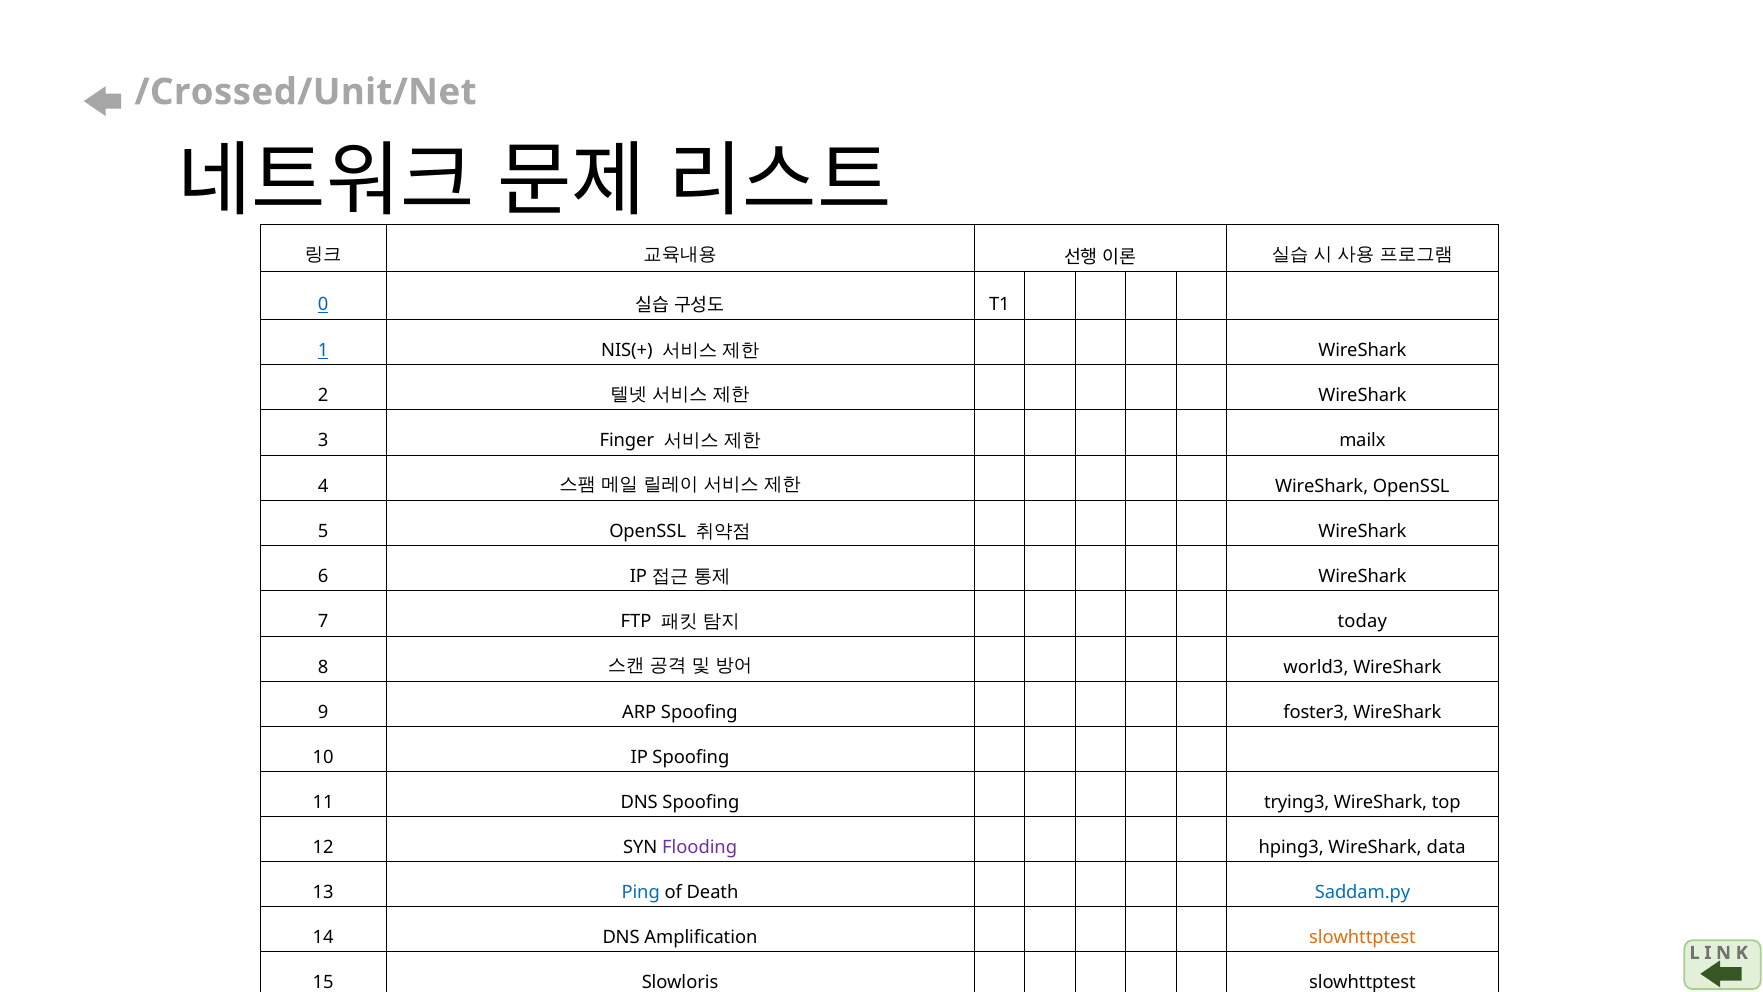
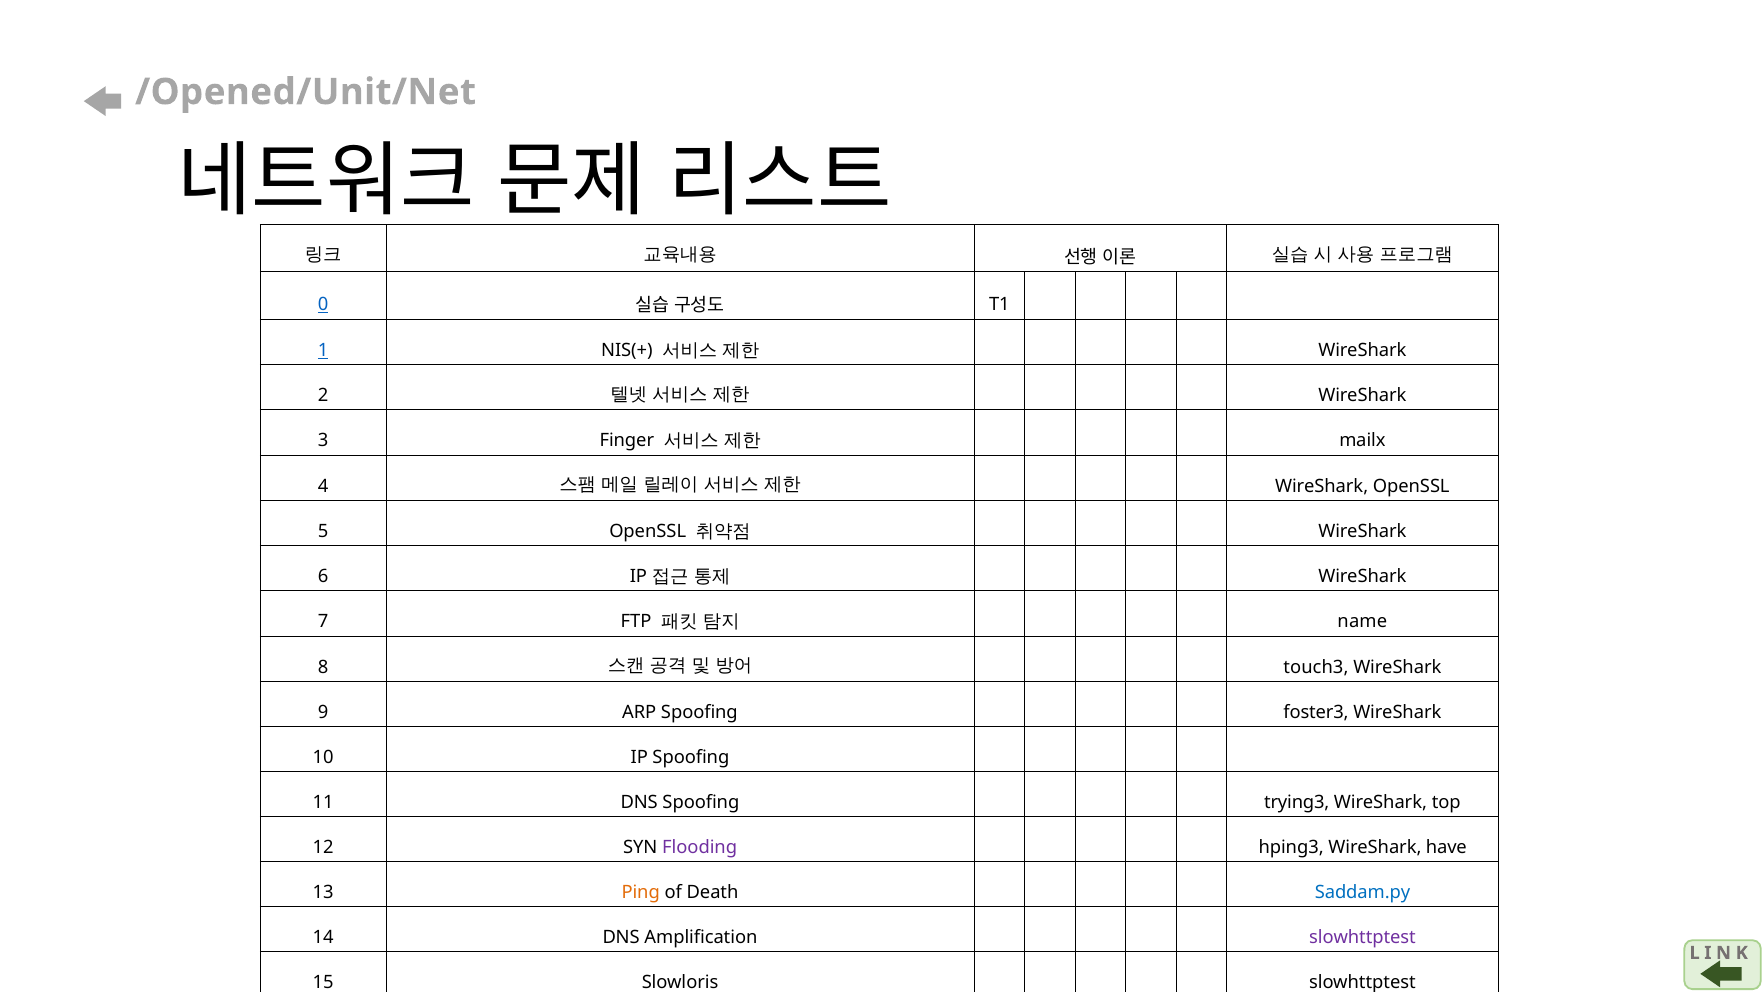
/Crossed/Unit/Net: /Crossed/Unit/Net -> /Opened/Unit/Net (305, 92)
today: today -> name (1362, 622)
world3: world3 -> touch3 (1316, 667)
data: data -> have (1446, 847)
Ping colour: blue -> orange (641, 892)
slowhttptest colour: orange -> purple (1362, 937)
